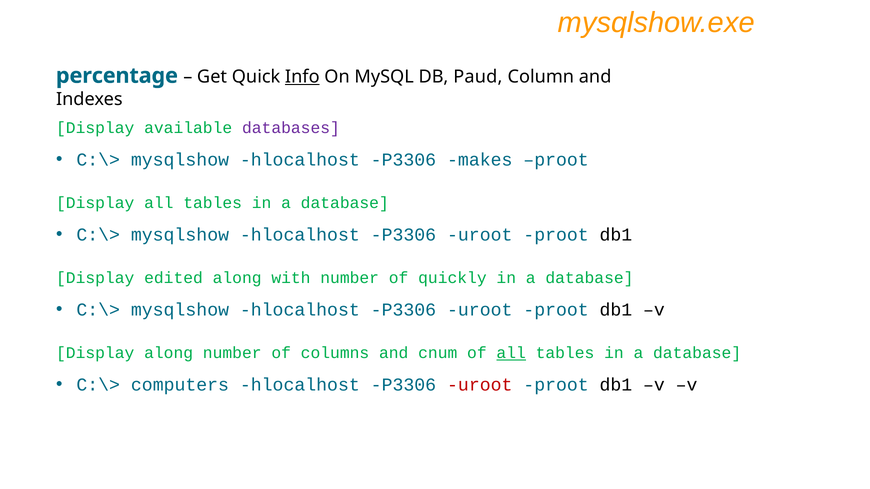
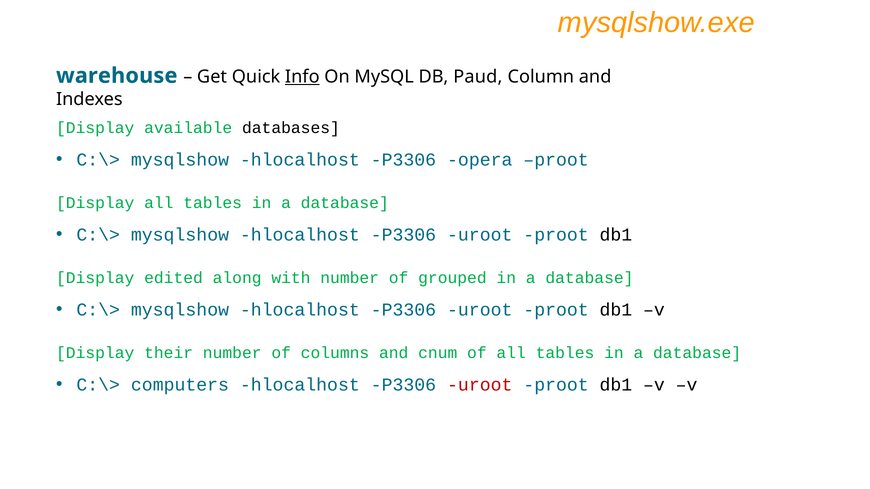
percentage: percentage -> warehouse (117, 76)
databases colour: purple -> black (291, 128)
makes: makes -> opera (480, 160)
quickly: quickly -> grouped (452, 278)
Display along: along -> their (169, 353)
all underline: present -> none (511, 353)
